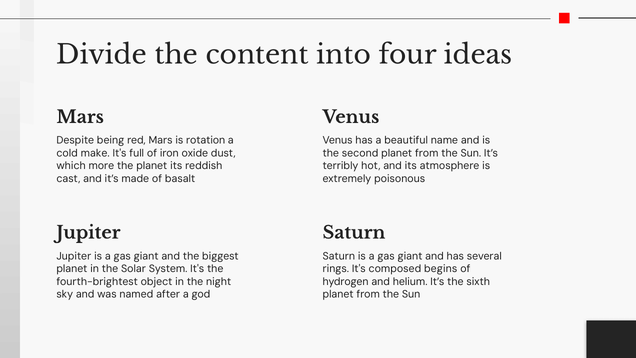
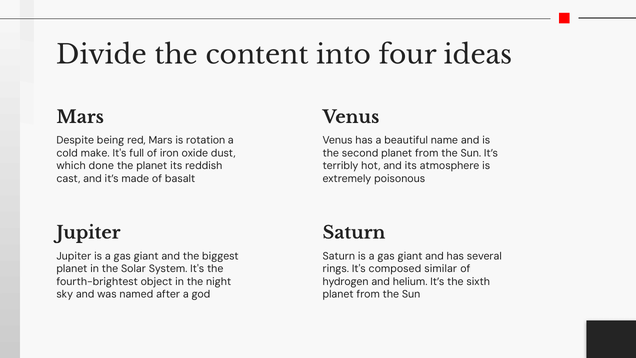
more: more -> done (101, 166)
begins: begins -> similar (441, 269)
